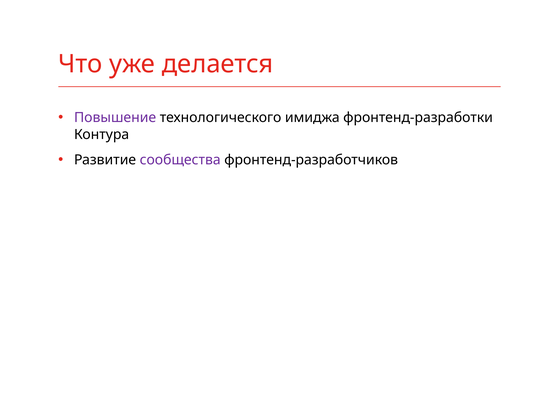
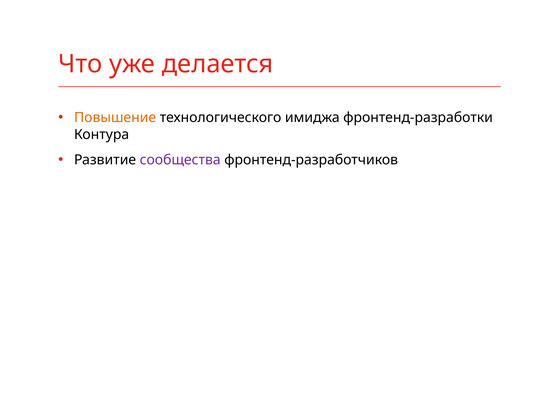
Повышение colour: purple -> orange (115, 118)
